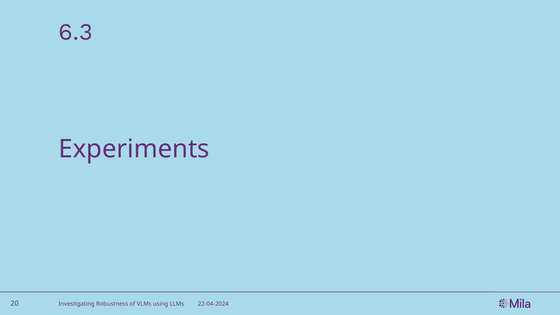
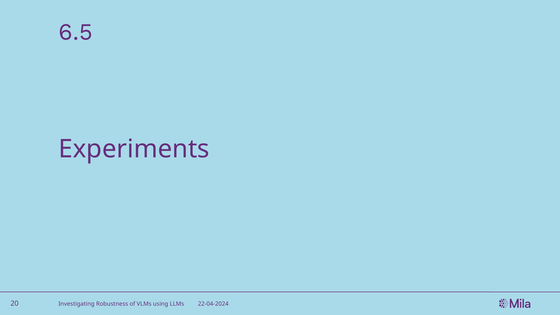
6.3: 6.3 -> 6.5 (76, 32)
